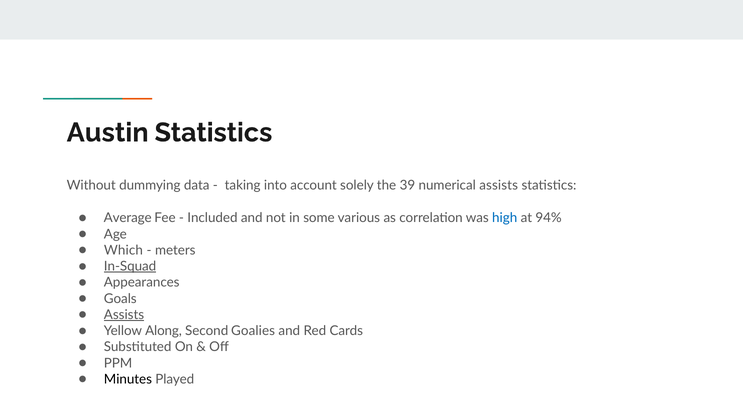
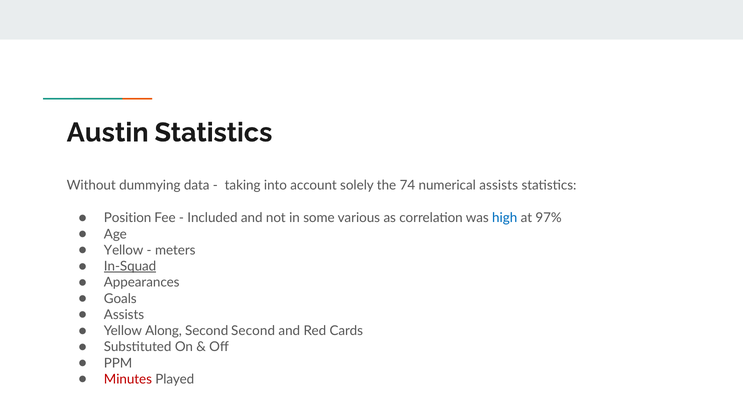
39: 39 -> 74 (407, 185)
Average: Average -> Position (128, 218)
94%: 94% -> 97% (549, 218)
Which: Which -> Yellow (124, 250)
Assists underline: present -> none (124, 315)
Second Goalies: Goalies -> Second (253, 331)
Minutes colour: black -> red (128, 379)
